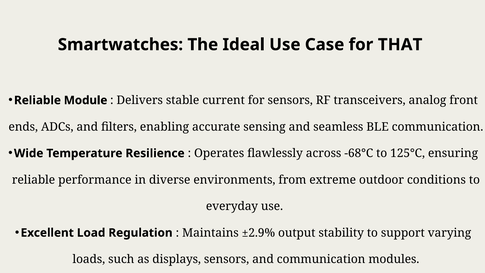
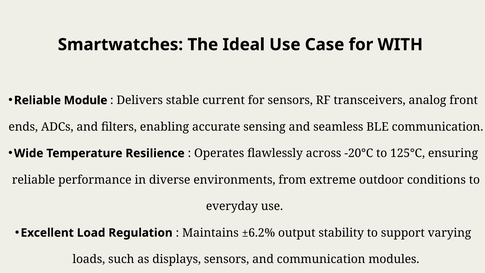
THAT: THAT -> WITH (400, 45)
-68°C: -68°C -> -20°C (359, 153)
±2.9%: ±2.9% -> ±6.2% (258, 233)
